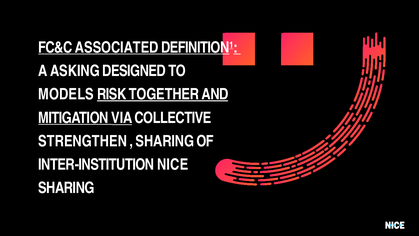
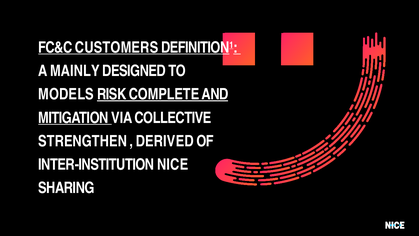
ASSOCIATED: ASSOCIATED -> CUSTOMERS (117, 48)
ASKING: ASKING -> MAINLY (75, 71)
TOGETHER: TOGETHER -> COMPLETE (164, 94)
VIA underline: present -> none (122, 118)
SHARING: SHARING -> DERIVED (165, 141)
